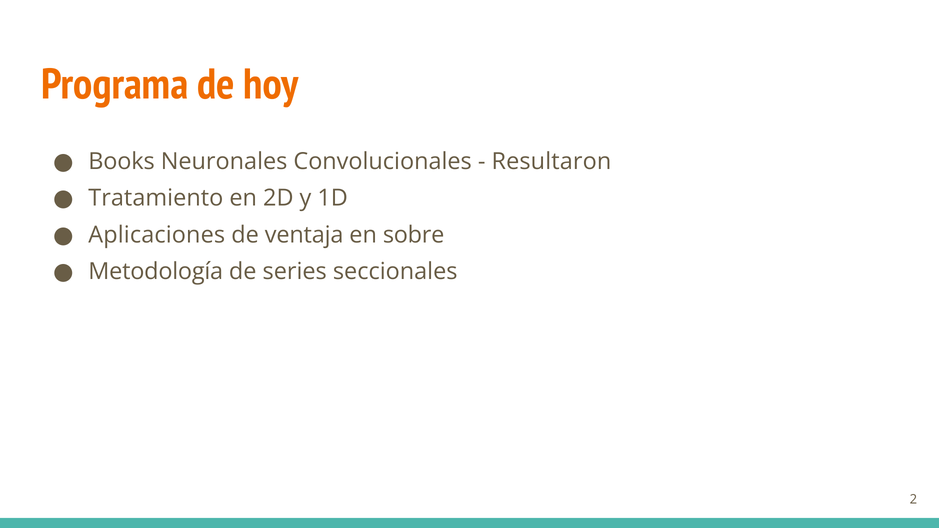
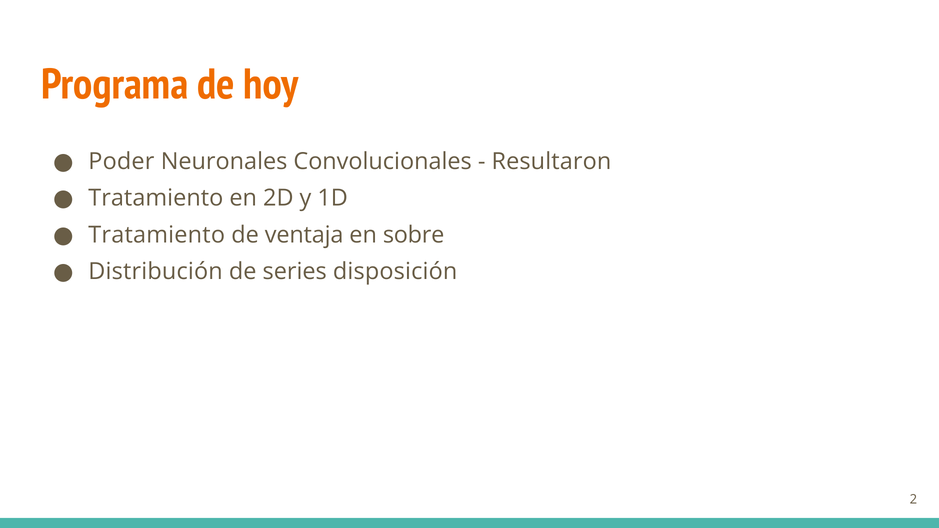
Books: Books -> Poder (121, 161)
Aplicaciones: Aplicaciones -> Tratamiento (157, 235)
Metodología: Metodología -> Distribución (156, 272)
seccionales: seccionales -> disposición (395, 272)
